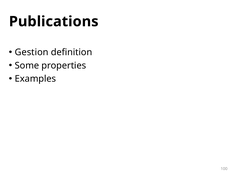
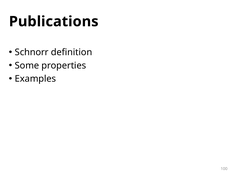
Gestion: Gestion -> Schnorr (32, 52)
